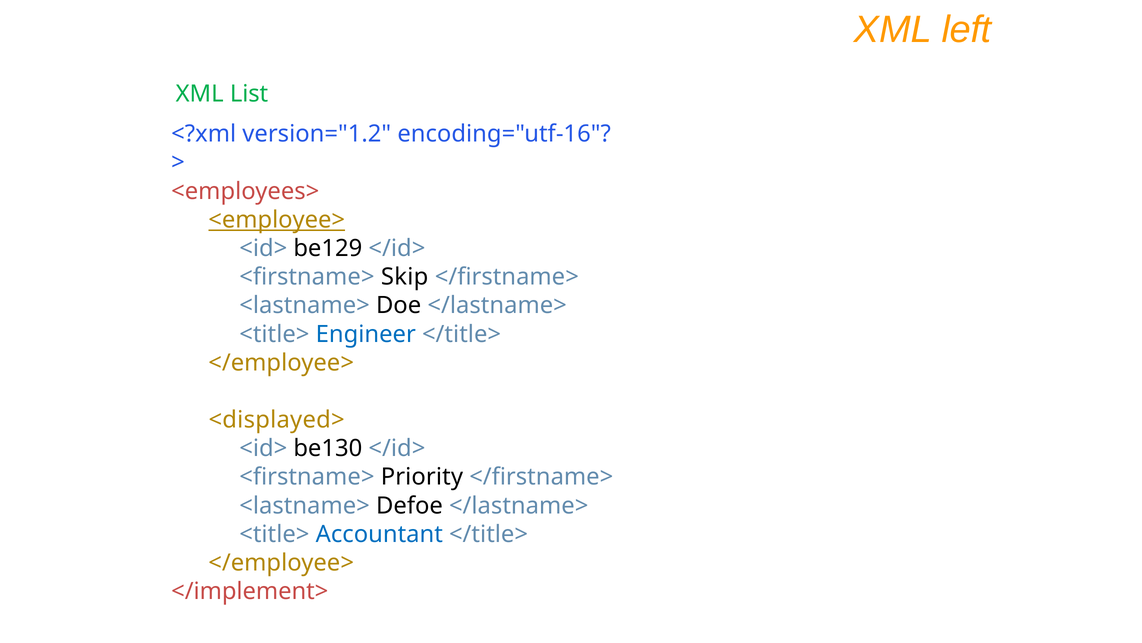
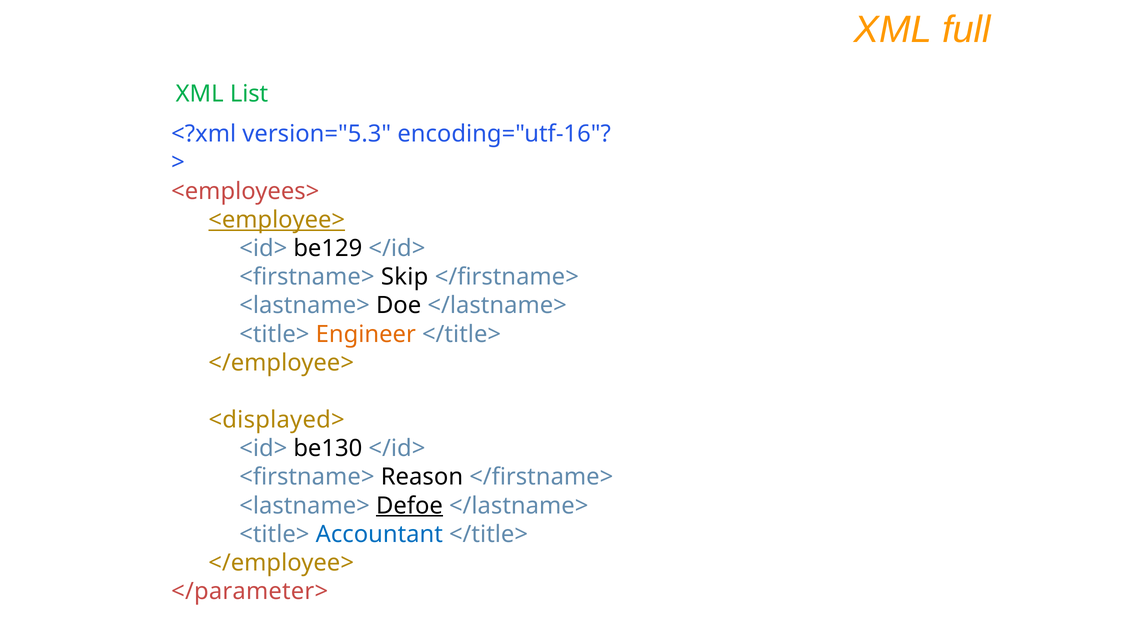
left: left -> full (966, 30)
version="1.2: version="1.2 -> version="5.3 (317, 134)
Engineer colour: blue -> orange (366, 334)
Priority: Priority -> Reason (422, 477)
Defoe underline: none -> present (409, 505)
</implement>: </implement> -> </parameter> (250, 591)
